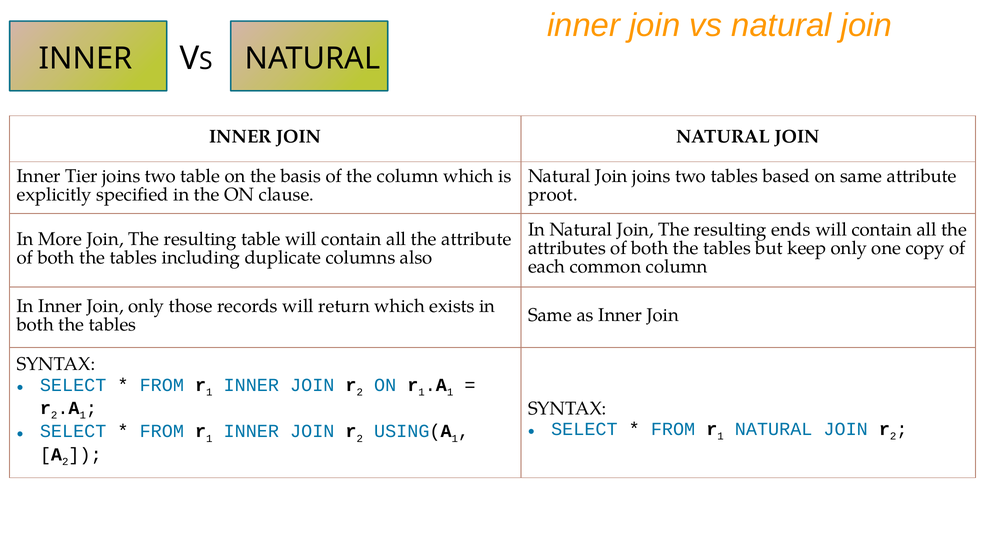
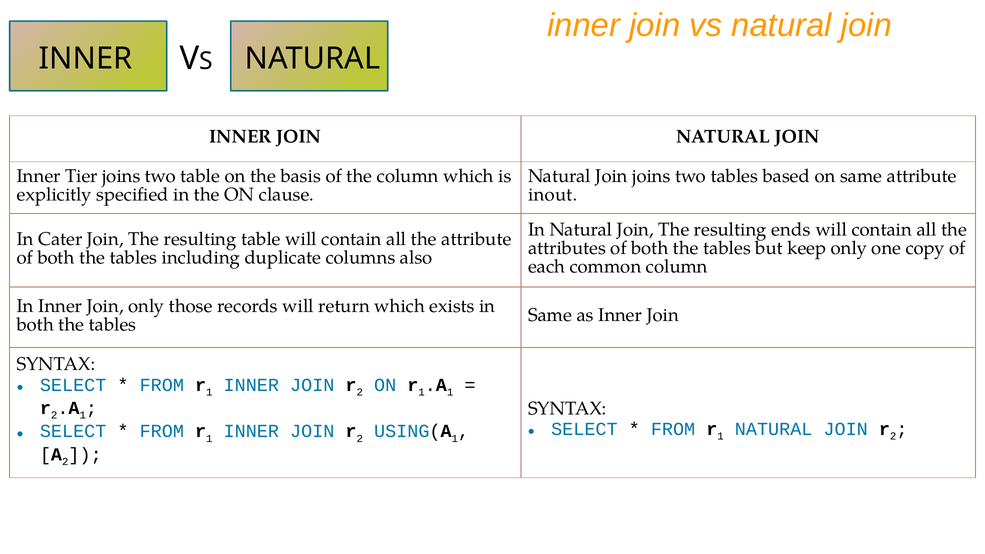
proot: proot -> inout (553, 195)
More: More -> Cater (60, 239)
